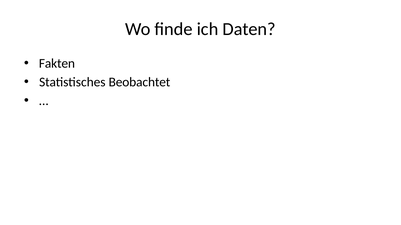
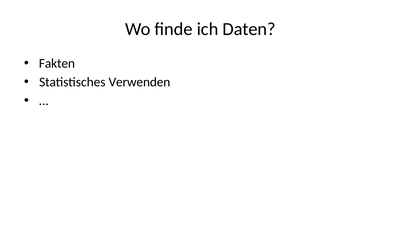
Beobachtet: Beobachtet -> Verwenden (139, 82)
